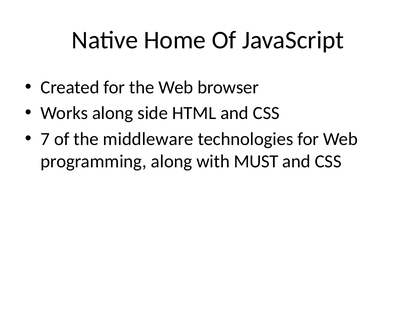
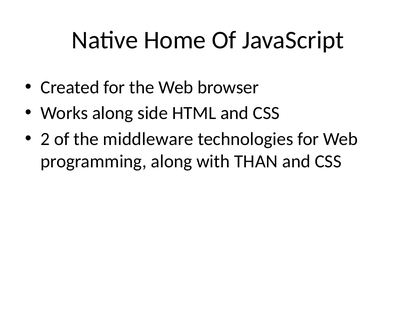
7: 7 -> 2 (45, 139)
MUST: MUST -> THAN (256, 161)
